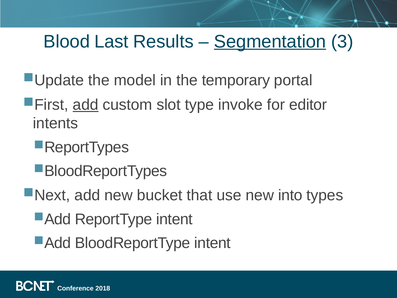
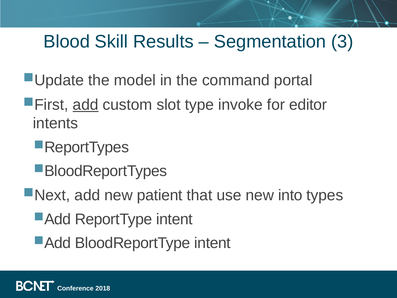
Last: Last -> Skill (111, 41)
Segmentation underline: present -> none (270, 41)
temporary: temporary -> command (236, 80)
bucket: bucket -> patient (160, 195)
